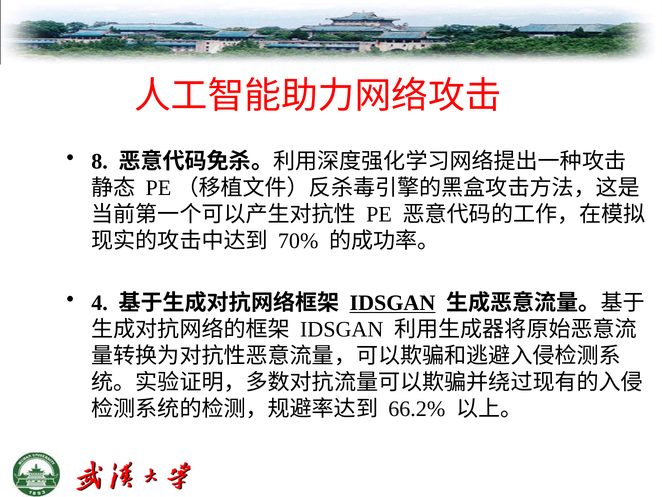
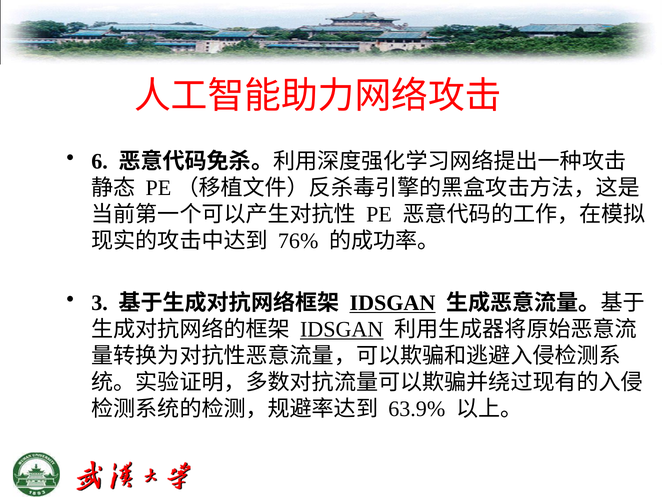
8: 8 -> 6 (100, 161)
70%: 70% -> 76% (298, 241)
4: 4 -> 3 (100, 303)
IDSGAN underline: none -> present (342, 329)
66.2%: 66.2% -> 63.9% (417, 409)
